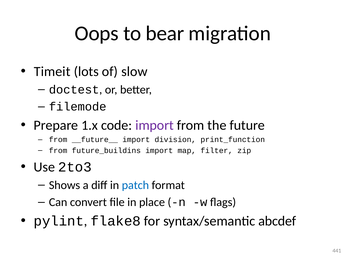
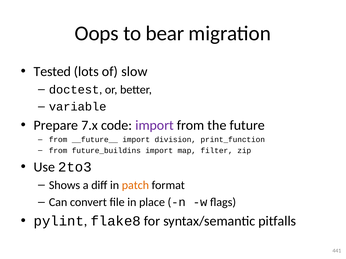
Timeit: Timeit -> Tested (52, 72)
filemode: filemode -> variable (78, 107)
1.x: 1.x -> 7.x (90, 126)
patch colour: blue -> orange (135, 185)
abcdef: abcdef -> pitfalls (277, 221)
